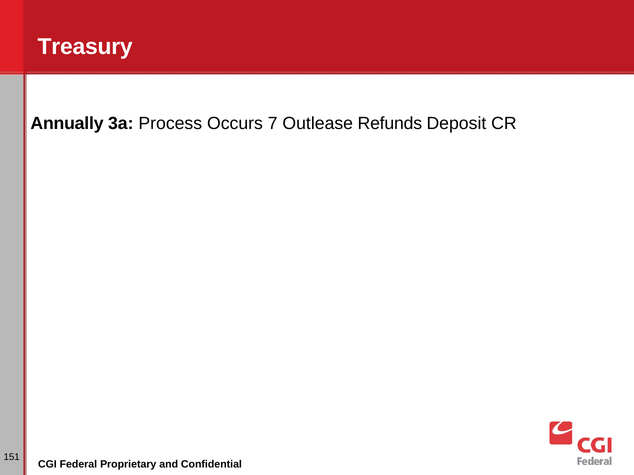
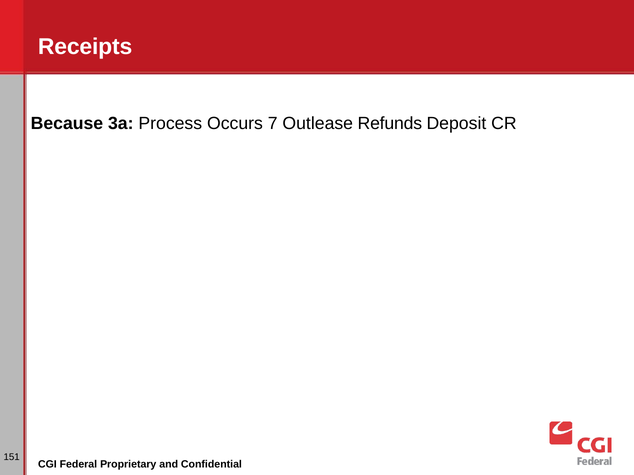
Treasury: Treasury -> Receipts (85, 47)
Annually: Annually -> Because (67, 124)
